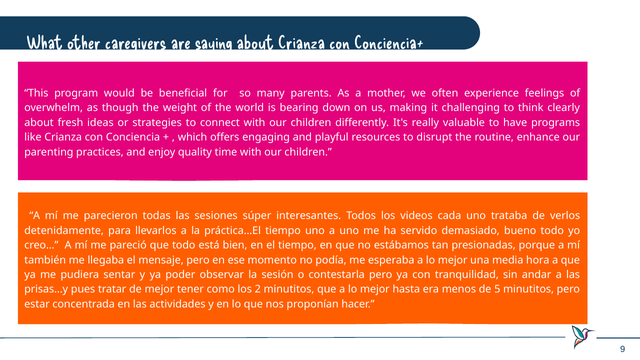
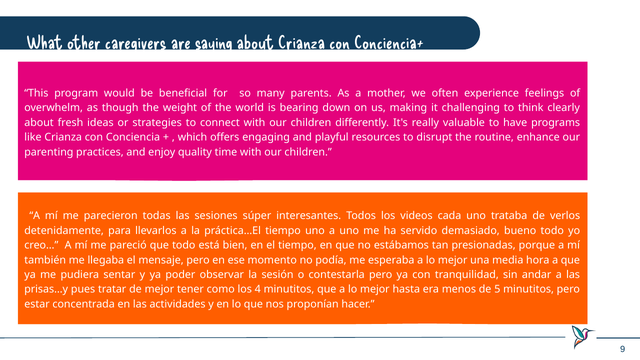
2: 2 -> 4 (258, 289)
